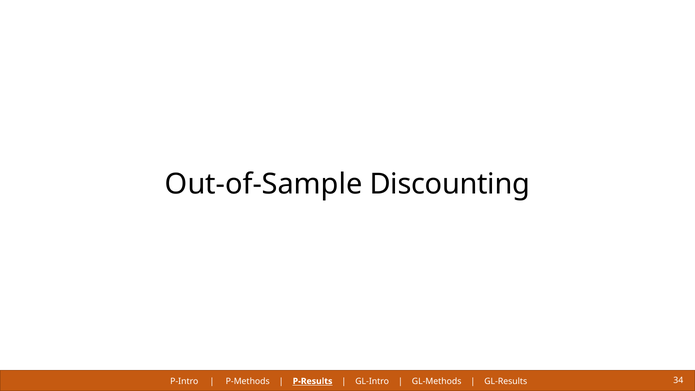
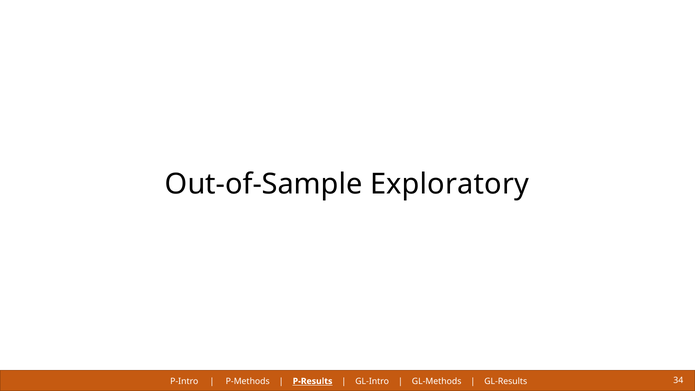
Discounting: Discounting -> Exploratory (450, 184)
